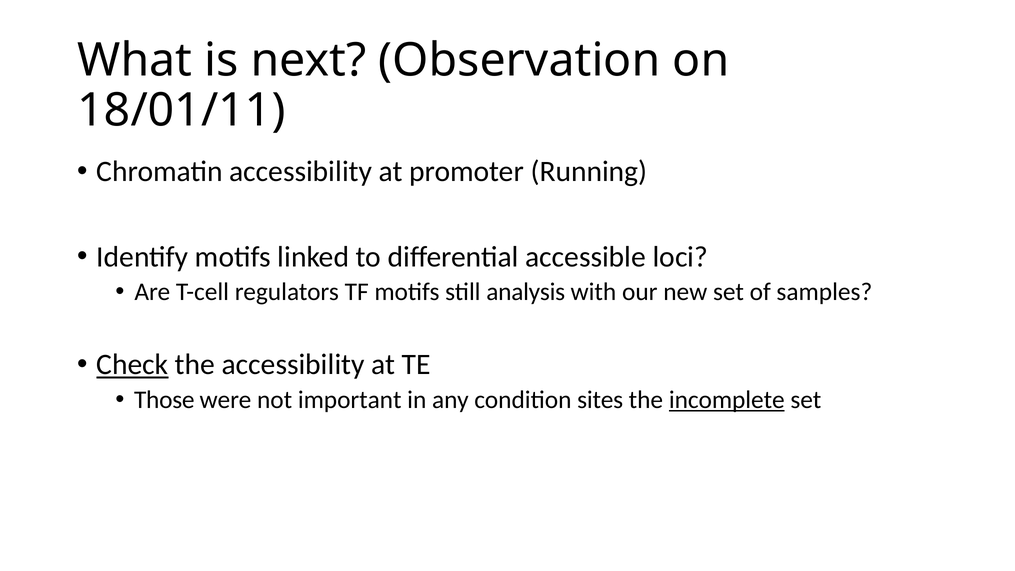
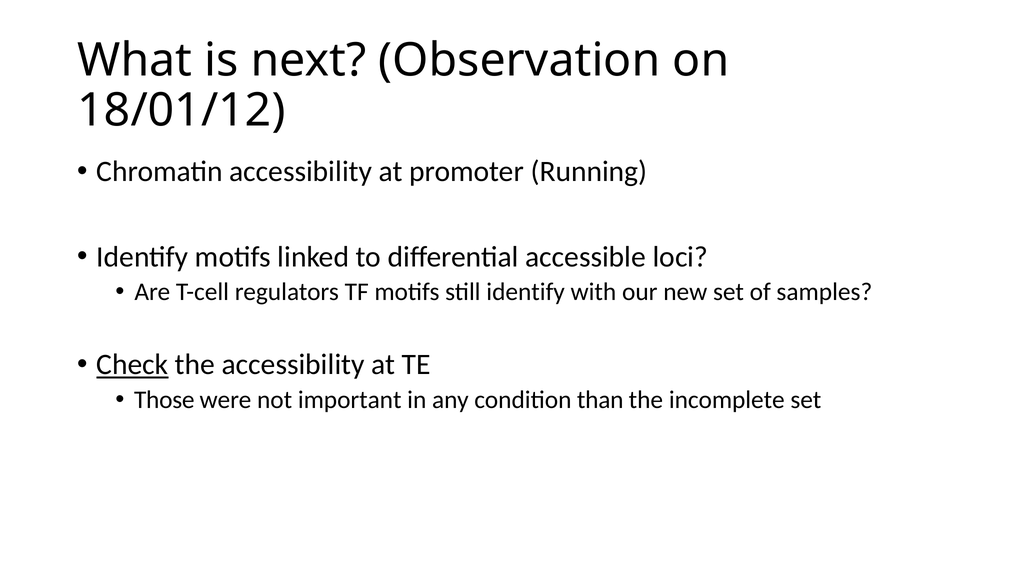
18/01/11: 18/01/11 -> 18/01/12 (181, 110)
still analysis: analysis -> identify (526, 292)
sites: sites -> than (600, 400)
incomplete underline: present -> none (727, 400)
